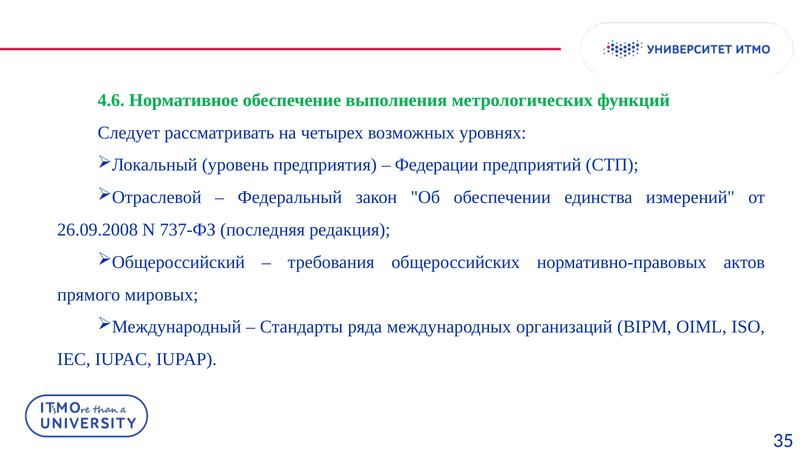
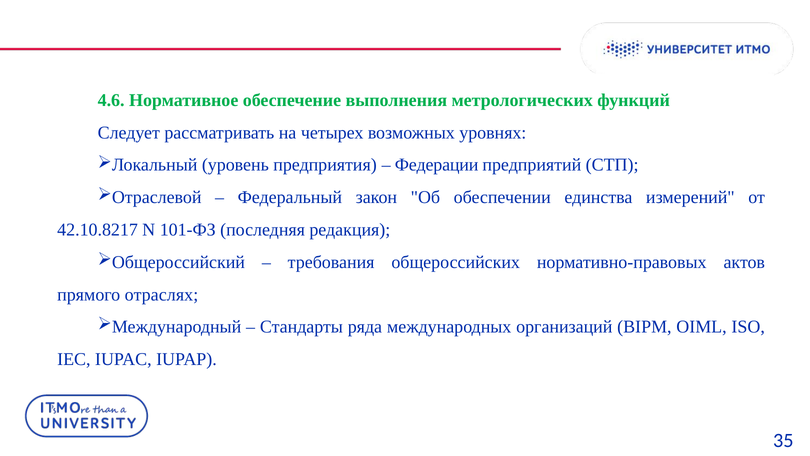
26.09.2008: 26.09.2008 -> 42.10.8217 (98, 230)
737-ФЗ: 737-ФЗ -> 101-ФЗ (188, 230)
мировых: мировых -> отраслях (161, 294)
